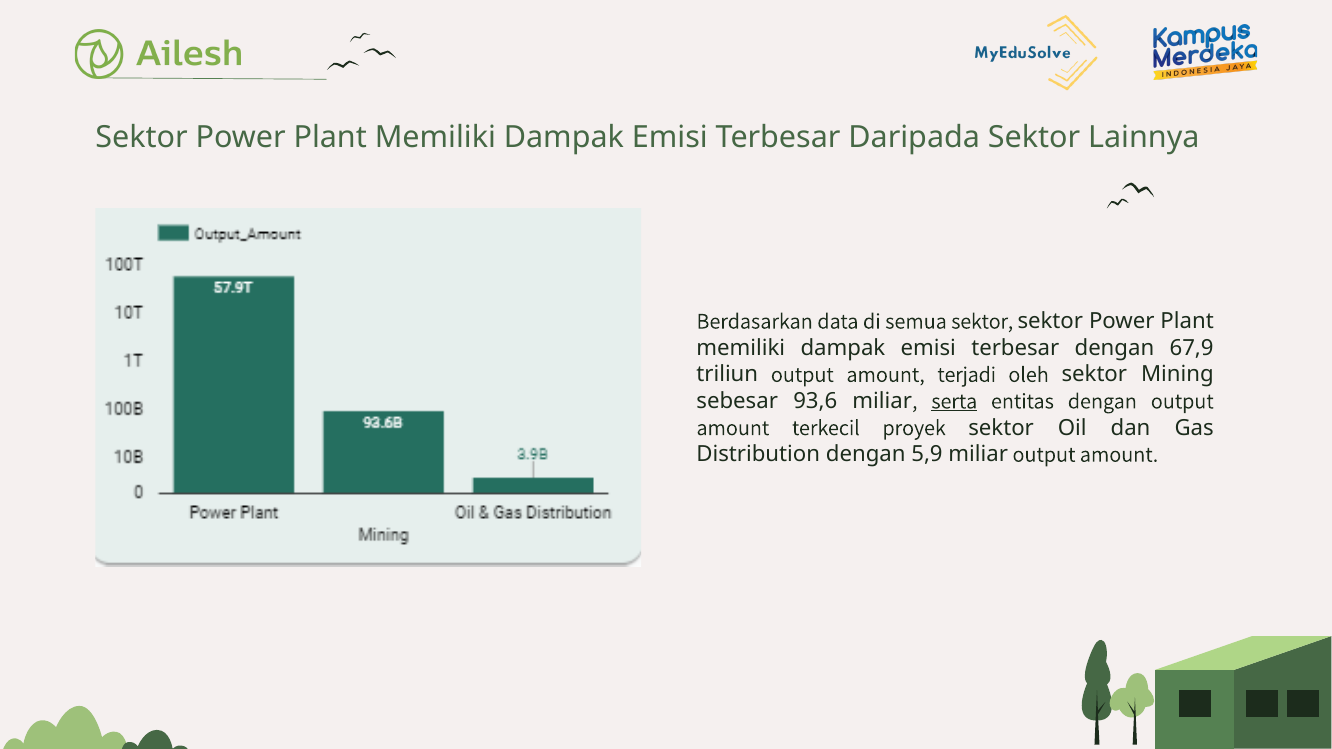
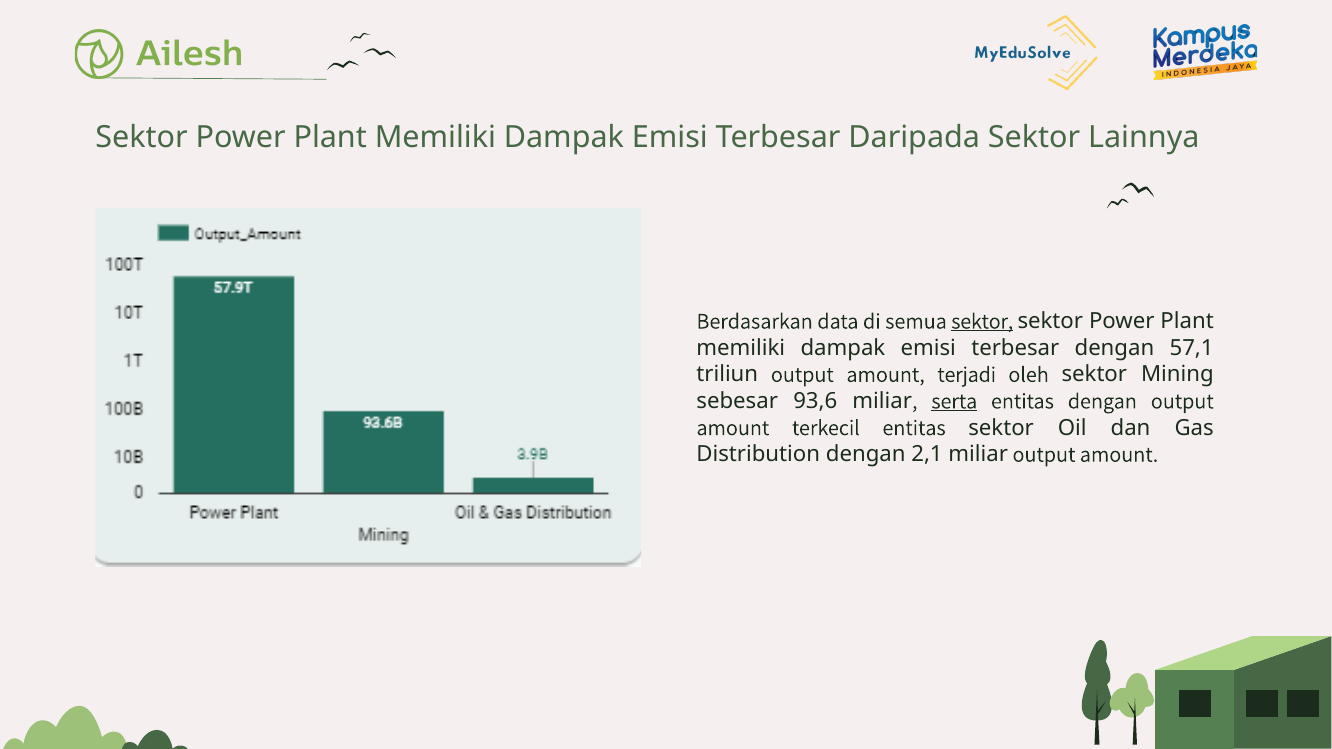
sektor underline: none -> present (982, 321)
67,9: 67,9 -> 57,1 (1192, 348)
terkecil proyek: proyek -> entitas (914, 428)
5,9: 5,9 -> 2,1 (927, 455)
